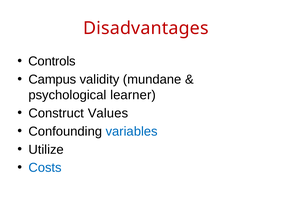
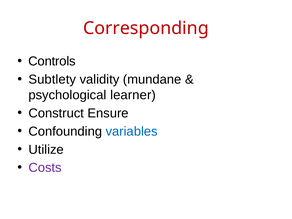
Disadvantages: Disadvantages -> Corresponding (146, 28)
Campus: Campus -> Subtlety (52, 79)
Values: Values -> Ensure (108, 113)
Costs colour: blue -> purple (45, 168)
